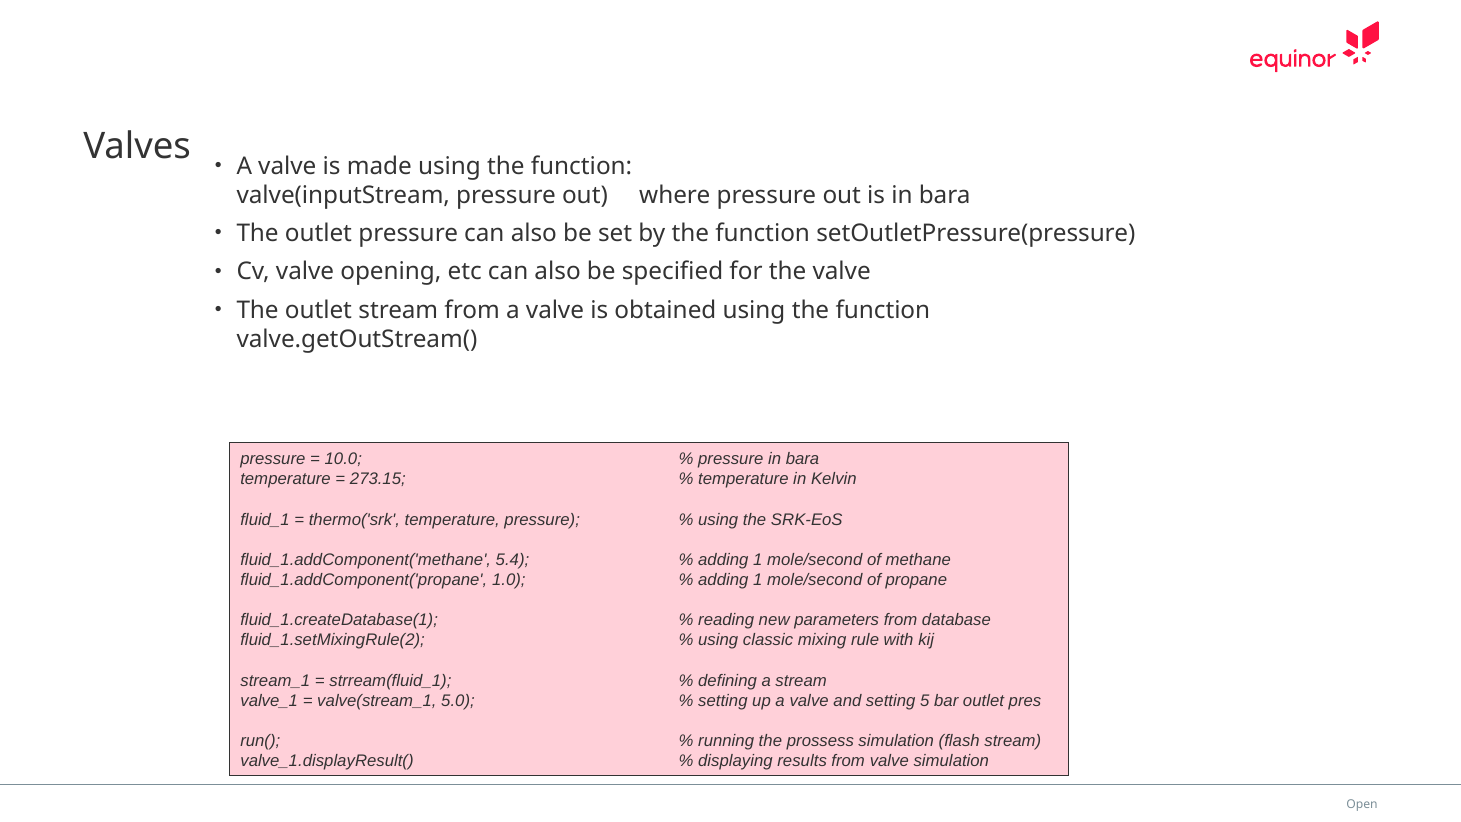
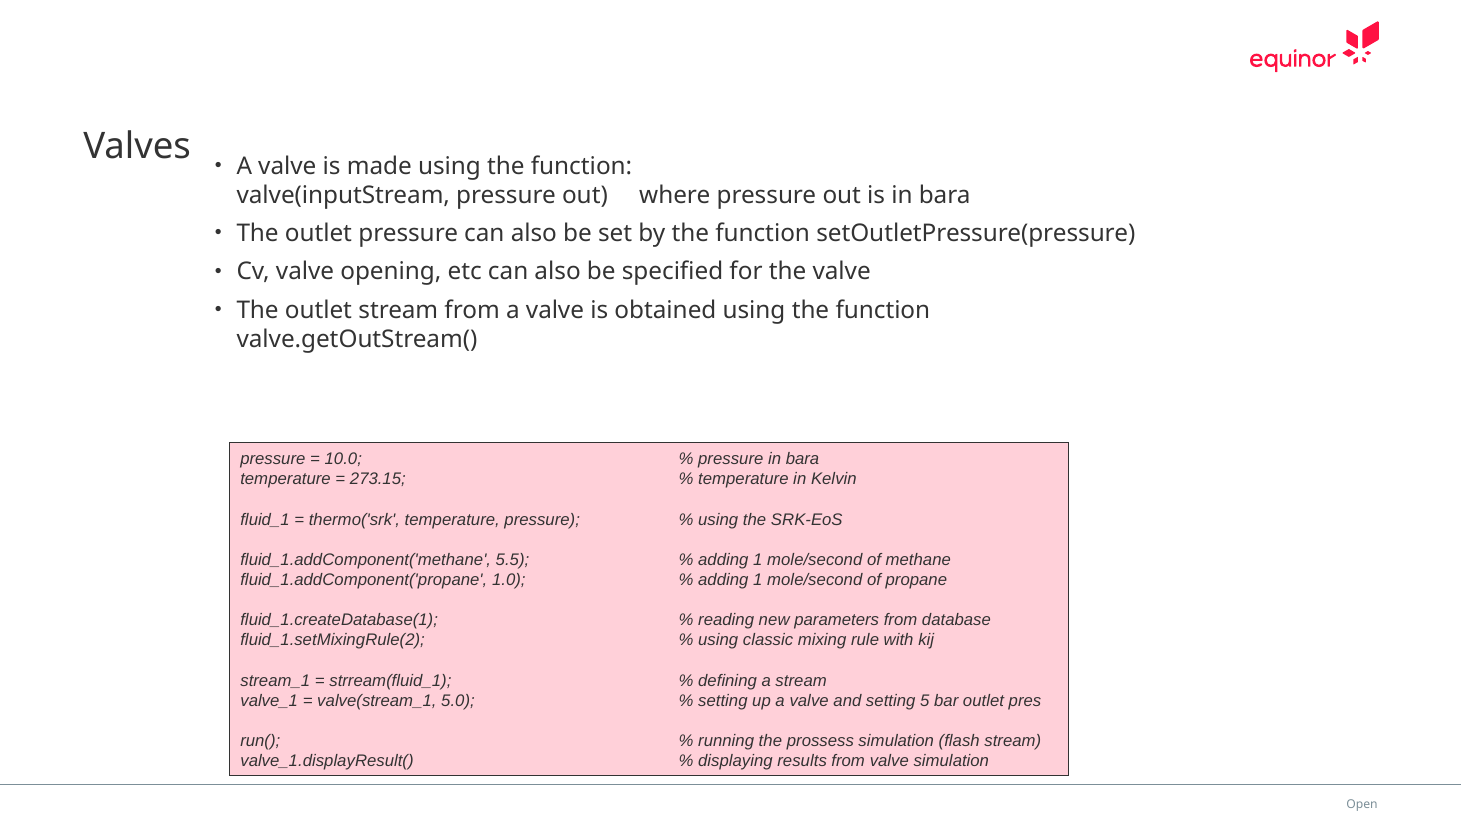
5.4: 5.4 -> 5.5 (512, 560)
